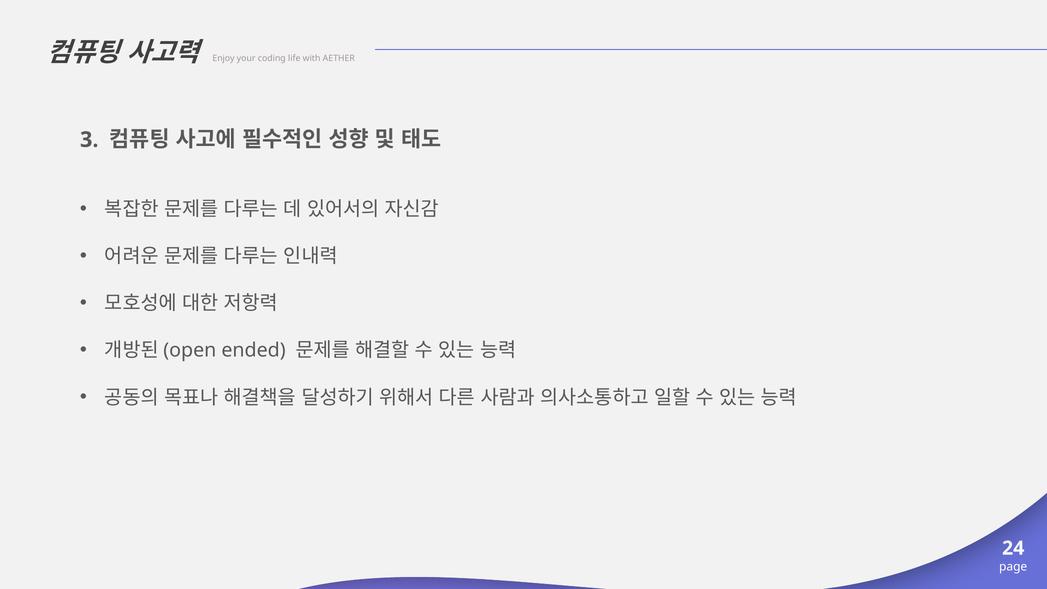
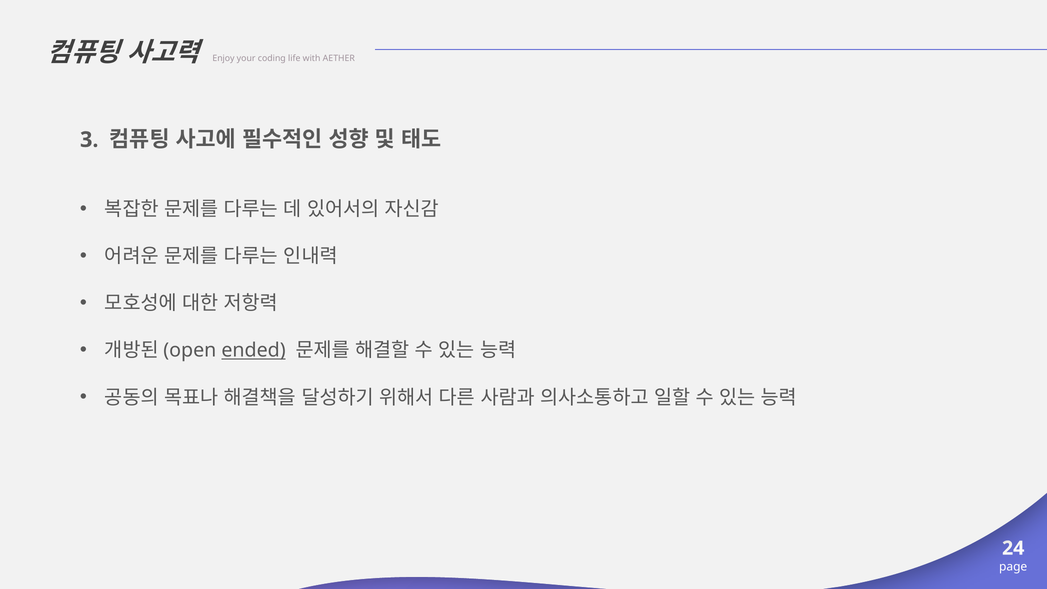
ended underline: none -> present (254, 350)
